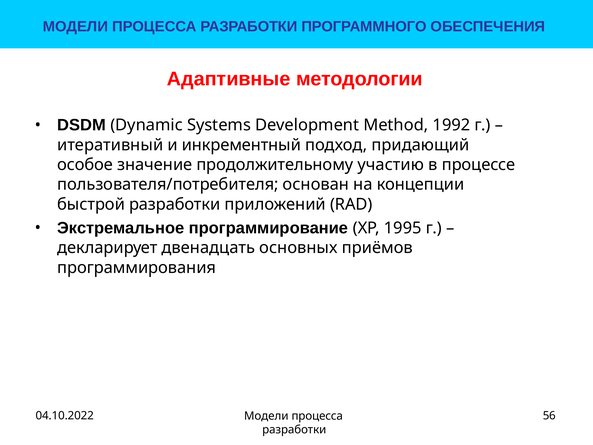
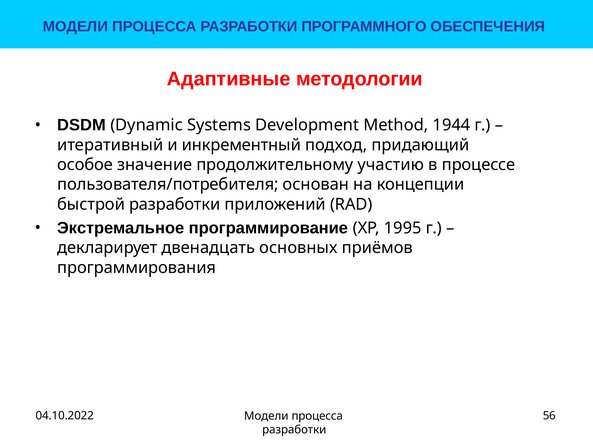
1992: 1992 -> 1944 (451, 125)
